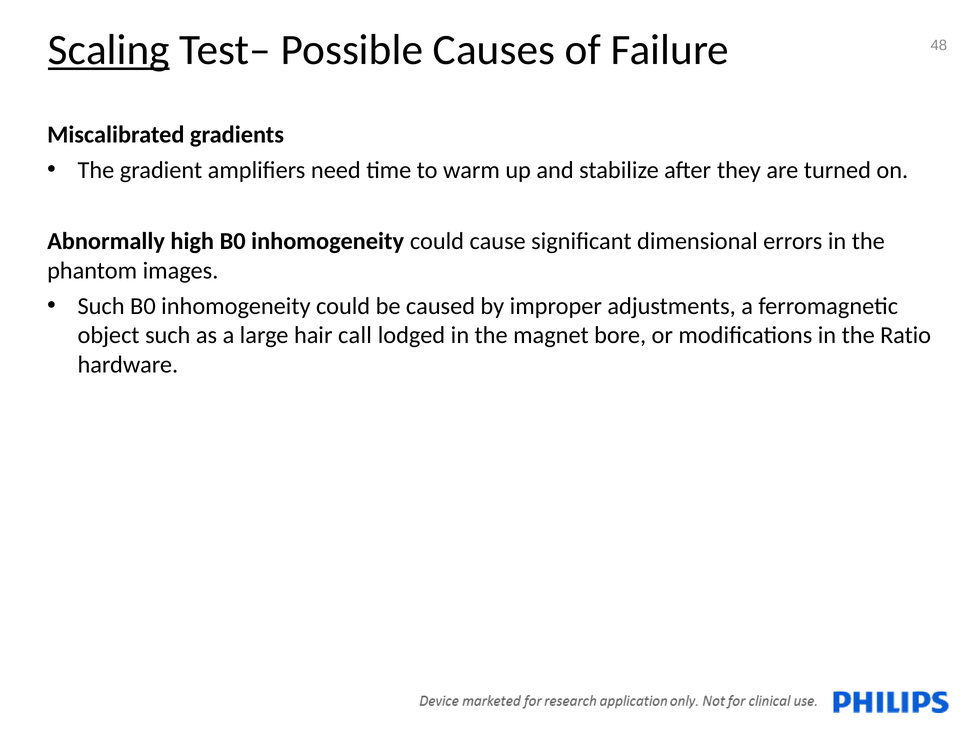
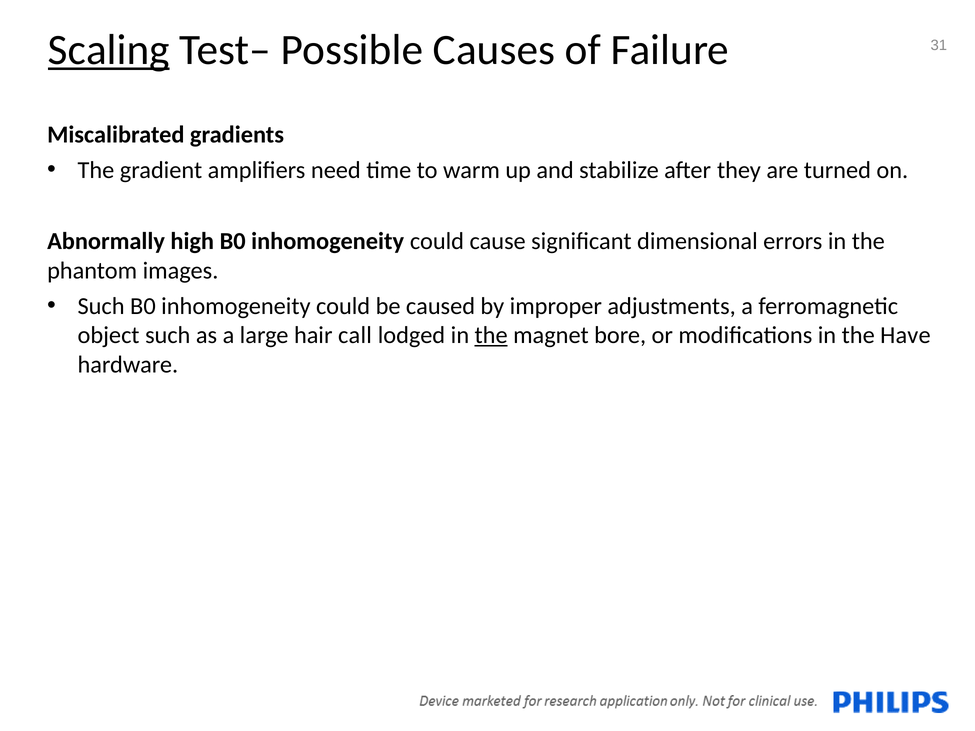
48: 48 -> 31 (939, 45)
the underline: none -> present (491, 335)
Ratio: Ratio -> Have (905, 335)
